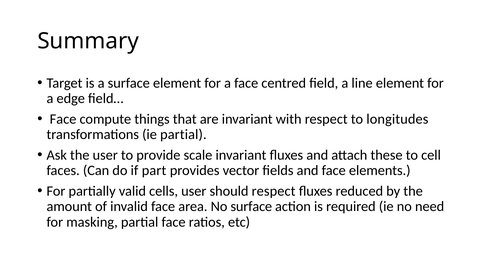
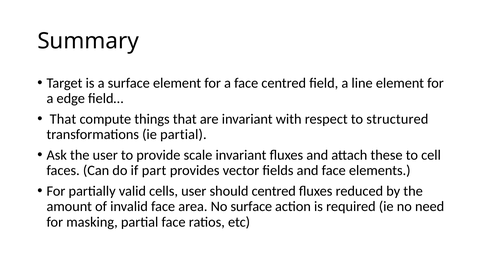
Face: Face -> That (63, 119)
longitudes: longitudes -> structured (397, 119)
should respect: respect -> centred (274, 191)
